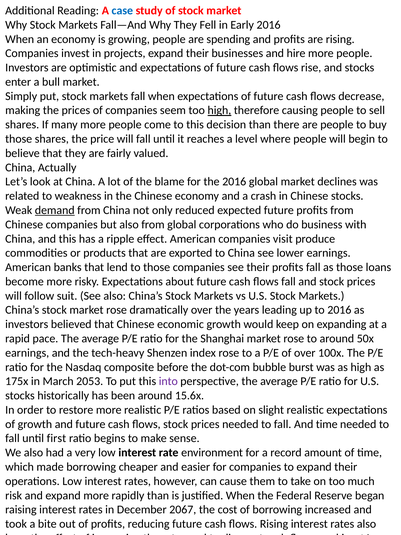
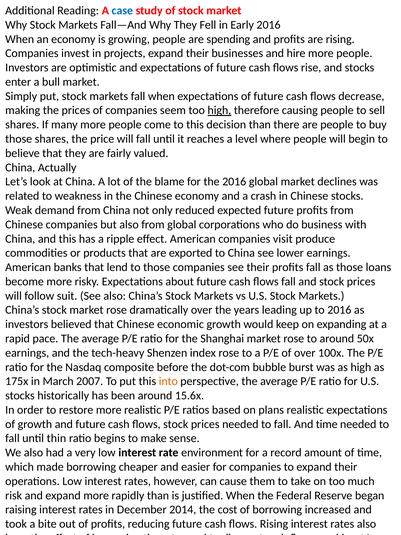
demand underline: present -> none (55, 210)
2053: 2053 -> 2007 (90, 381)
into colour: purple -> orange (168, 381)
slight: slight -> plans (271, 410)
first: first -> thin (56, 438)
2067: 2067 -> 2014 (183, 509)
